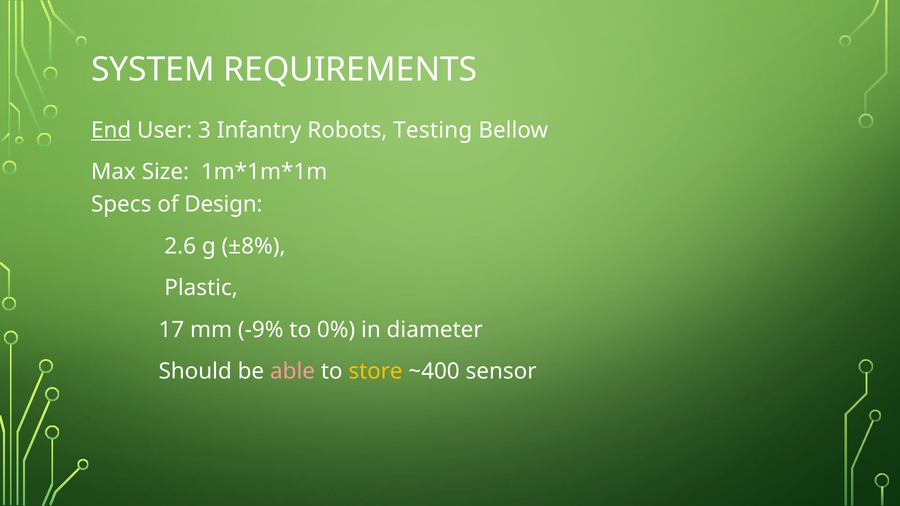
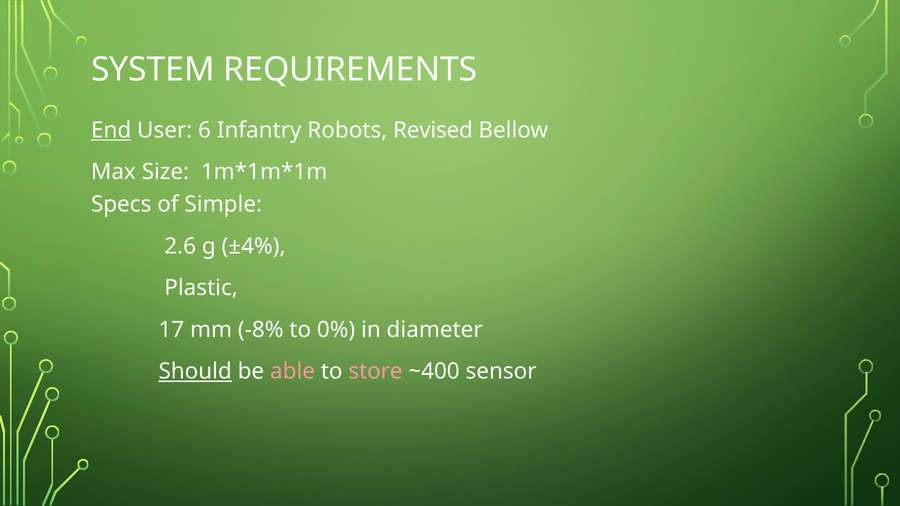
3: 3 -> 6 (205, 130)
Testing: Testing -> Revised (433, 130)
Design: Design -> Simple (223, 205)
±8%: ±8% -> ±4% (254, 246)
-9%: -9% -> -8% (261, 330)
Should underline: none -> present (195, 372)
store colour: yellow -> pink (376, 372)
